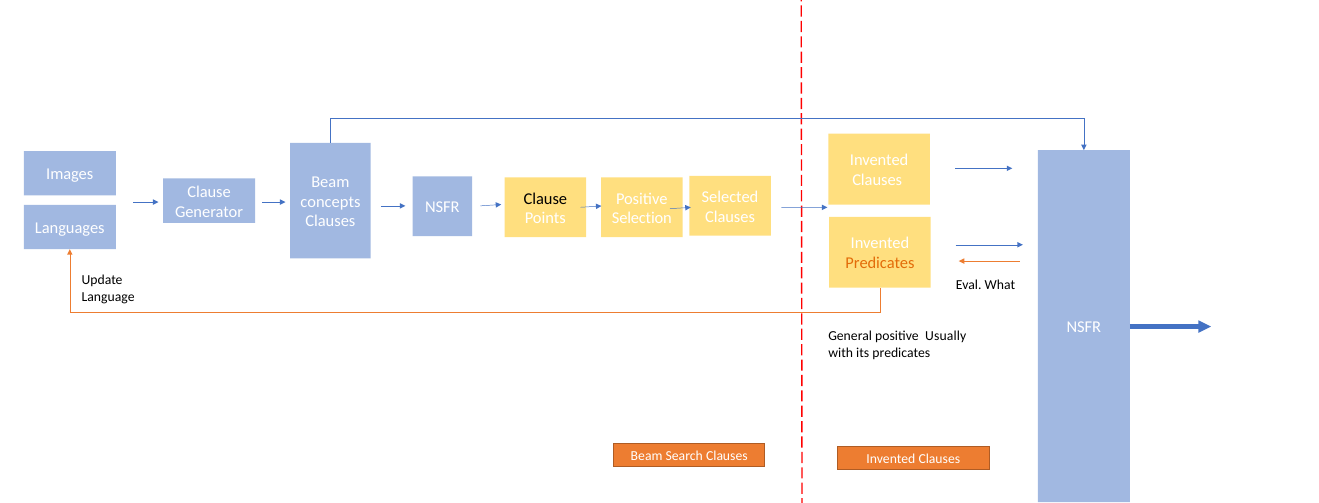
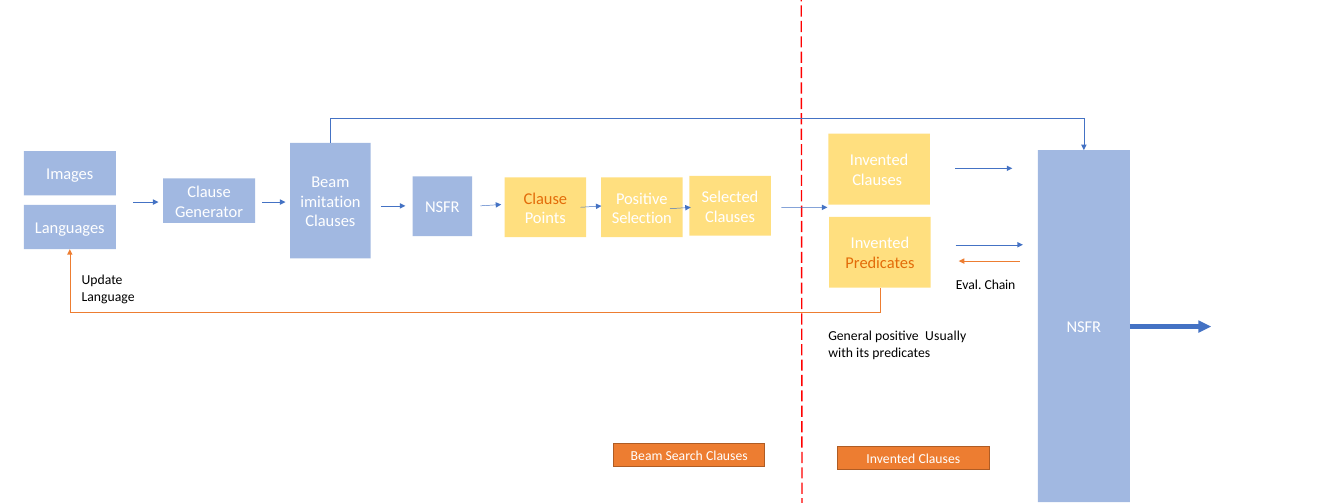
Clause colour: black -> orange (545, 198)
concepts: concepts -> imitation (330, 202)
What: What -> Chain (1000, 285)
